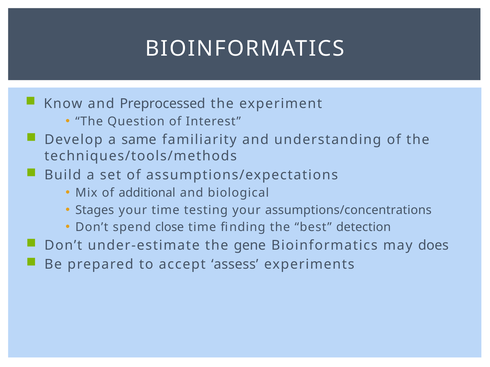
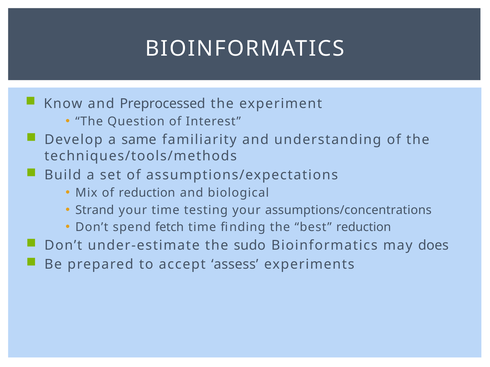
of additional: additional -> reduction (147, 193)
Stages: Stages -> Strand (95, 210)
close: close -> fetch (170, 227)
best detection: detection -> reduction (364, 227)
gene: gene -> sudo (250, 246)
